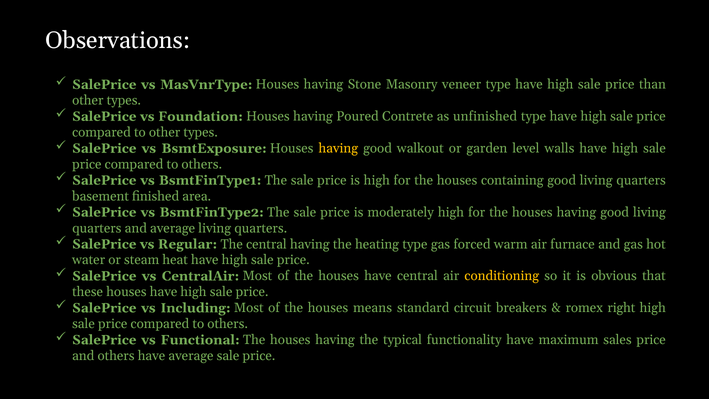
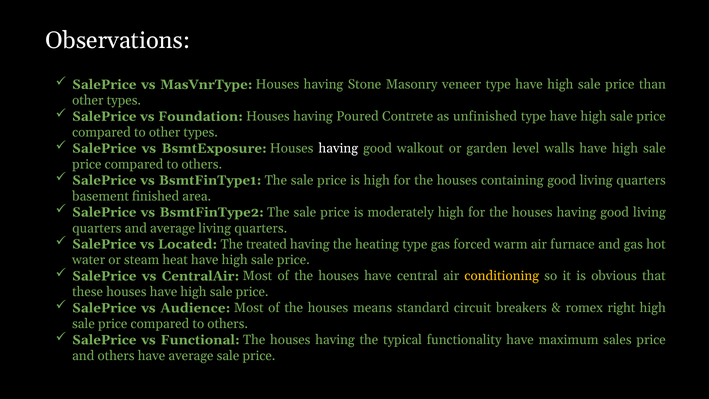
having colour: yellow -> white (338, 148)
Regular: Regular -> Located (188, 244)
The central: central -> treated (267, 244)
Including: Including -> Audience (195, 308)
